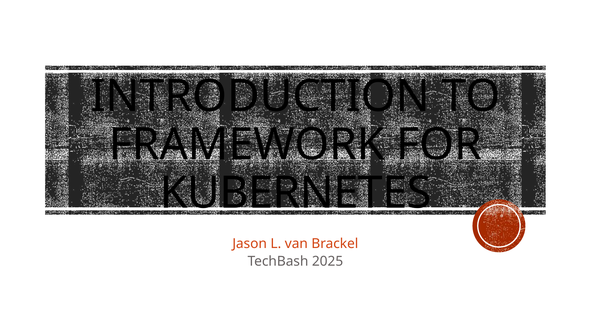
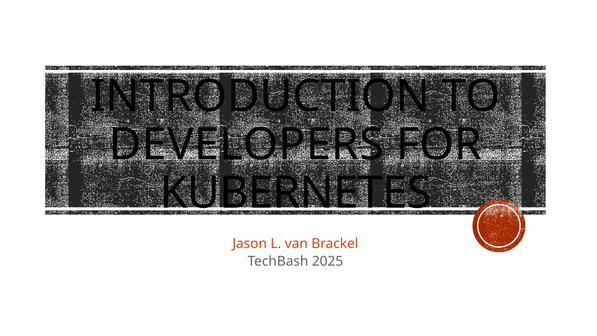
FRAMEWORK: FRAMEWORK -> DEVELOPERS (246, 145)
